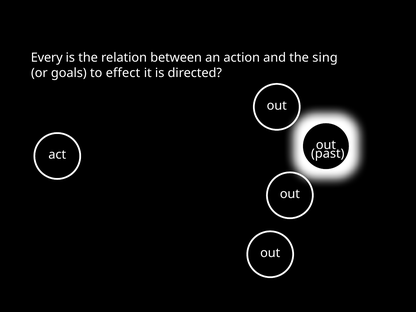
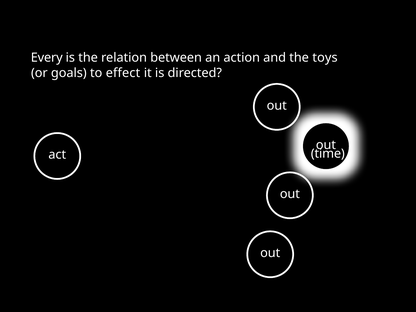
sing: sing -> toys (325, 58)
past: past -> time (328, 154)
